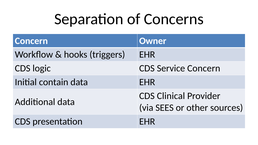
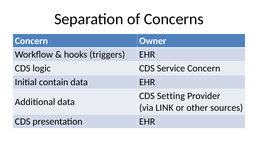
Clinical: Clinical -> Setting (171, 96)
SEES: SEES -> LINK (164, 108)
